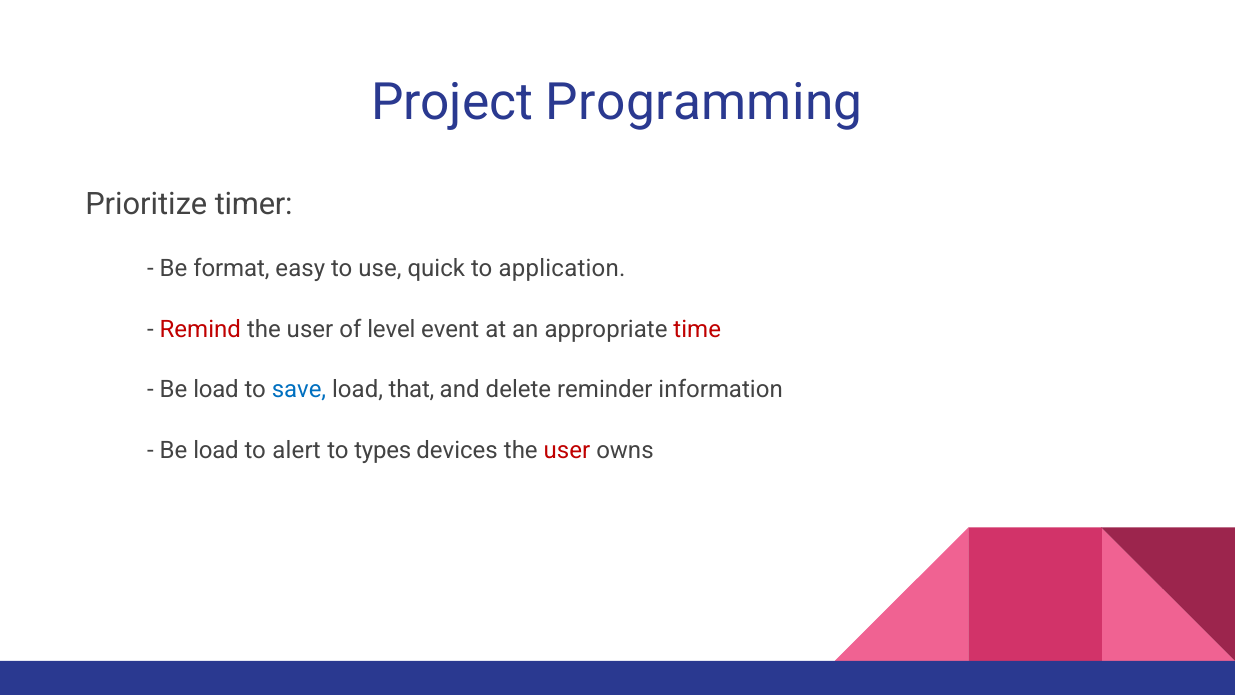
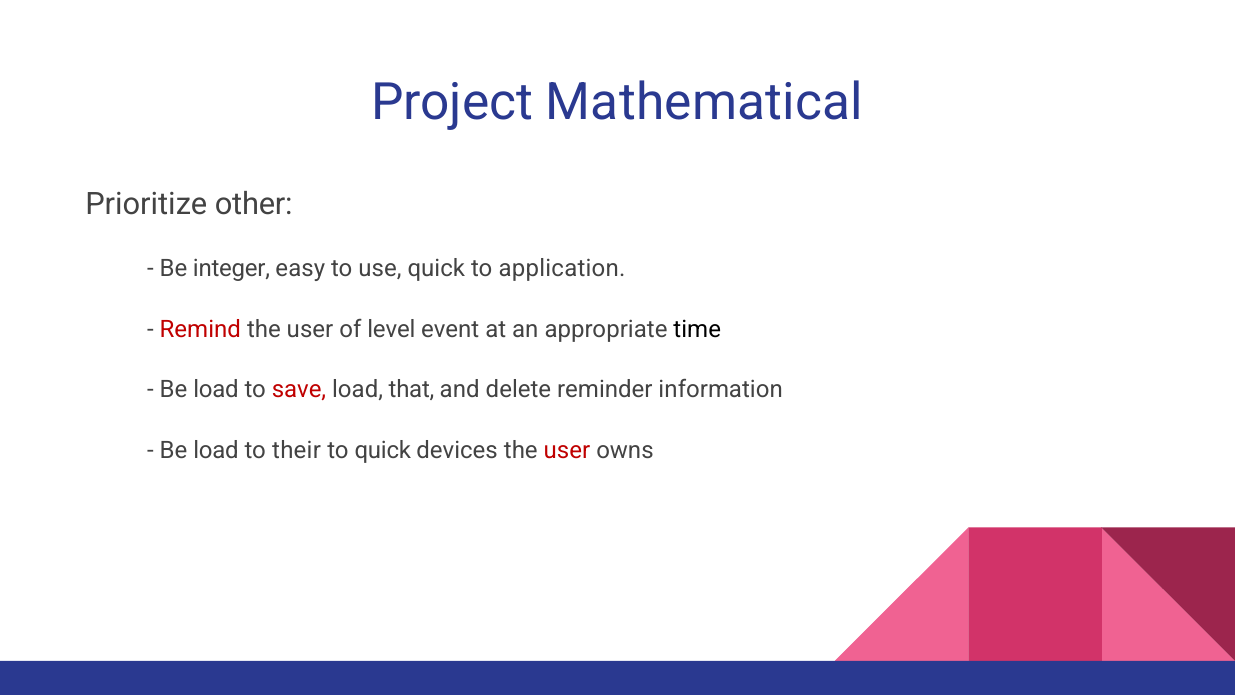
Programming: Programming -> Mathematical (704, 102)
timer: timer -> other (254, 205)
format: format -> integer (231, 269)
time colour: red -> black (697, 329)
save colour: blue -> red (299, 390)
alert: alert -> their (297, 450)
to types: types -> quick (383, 450)
